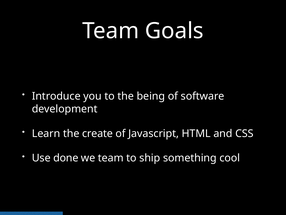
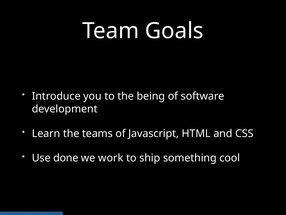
create: create -> teams (97, 133)
we team: team -> work (111, 158)
